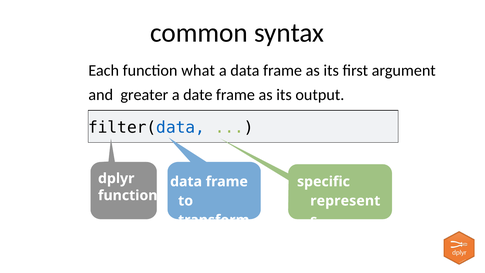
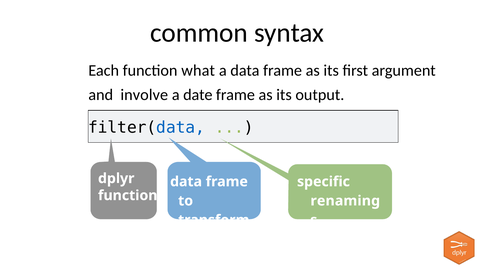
greater: greater -> involve (144, 95)
represent: represent -> renaming (345, 201)
